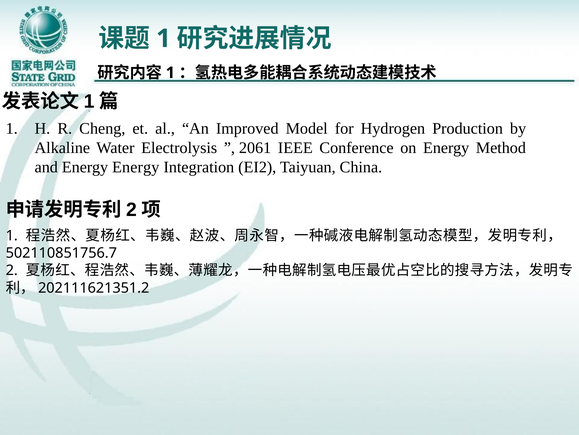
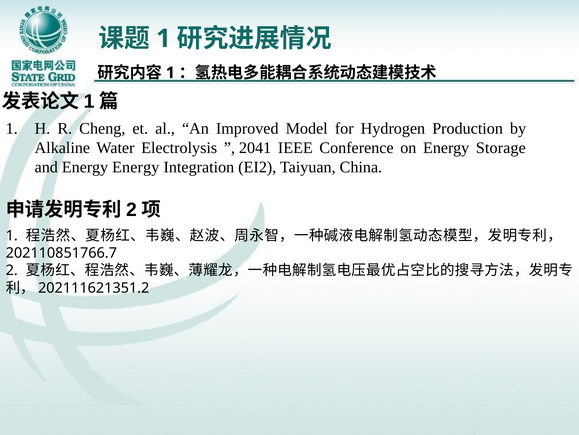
2061: 2061 -> 2041 (255, 148)
Method: Method -> Storage (501, 148)
502110851756.7: 502110851756.7 -> 202110851766.7 (61, 253)
